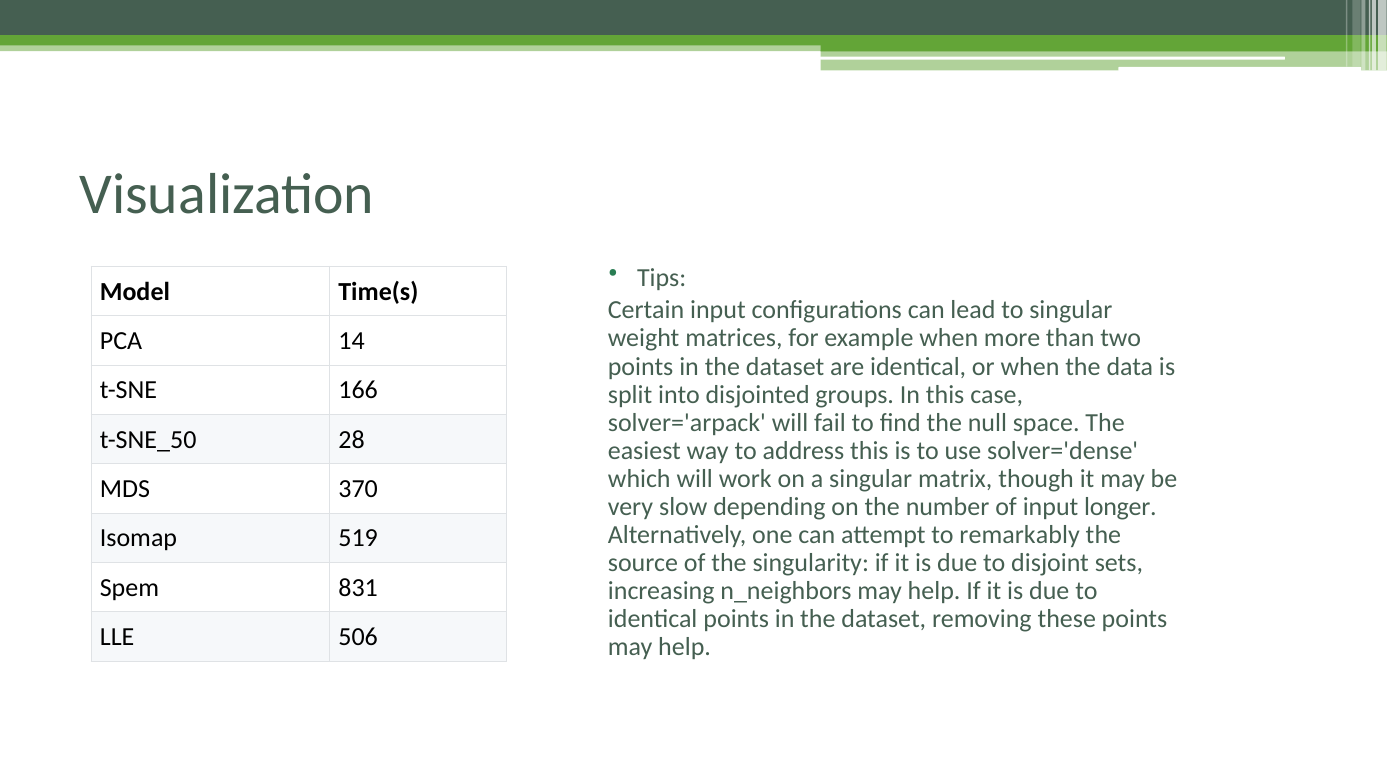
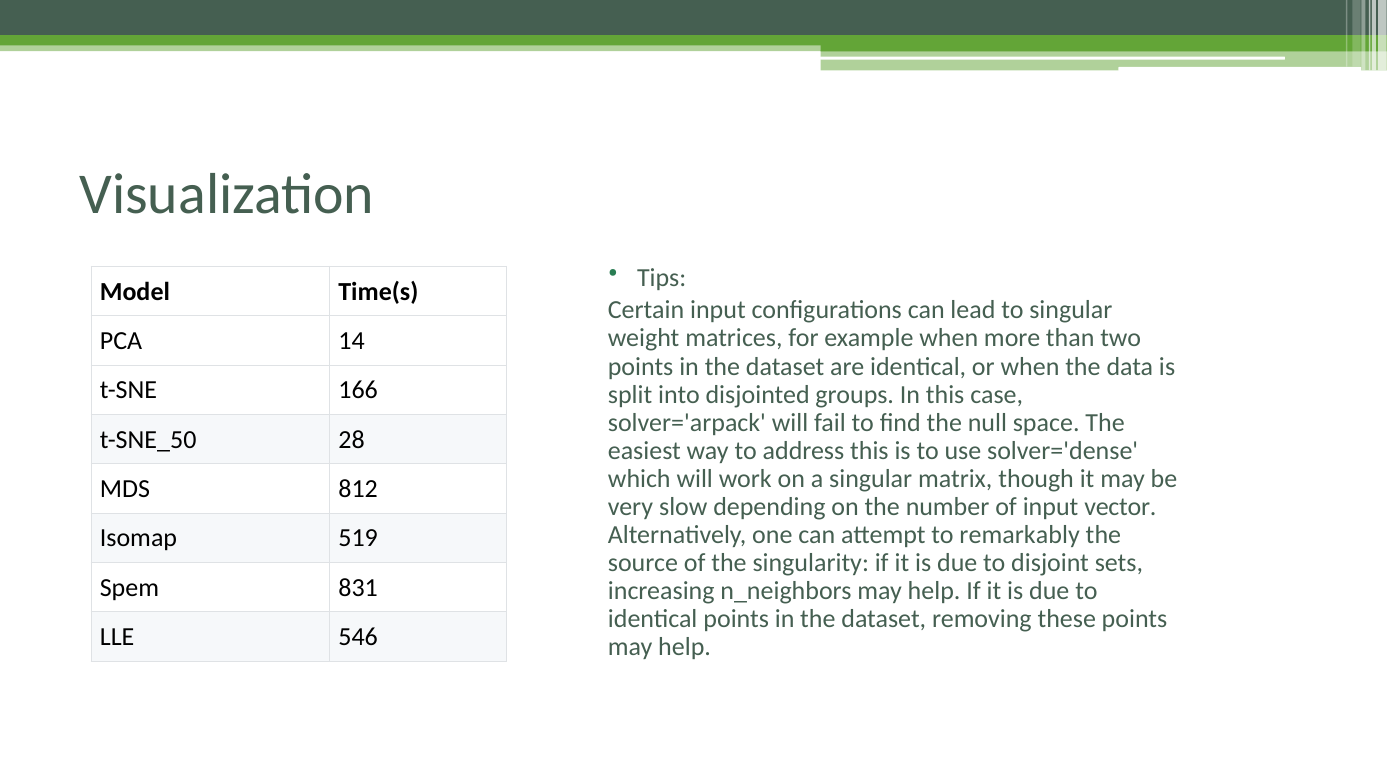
370: 370 -> 812 (358, 489)
longer: longer -> vector (1120, 507)
506: 506 -> 546 (358, 637)
